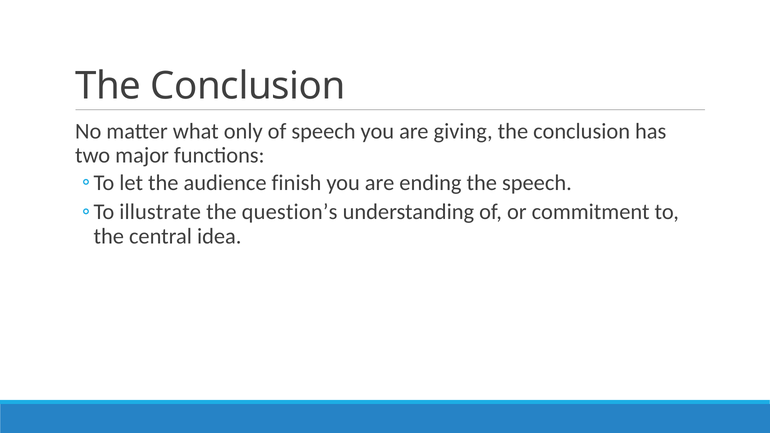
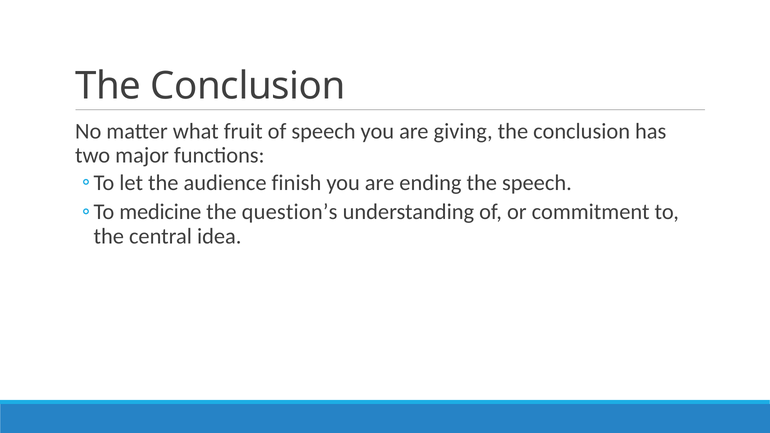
only: only -> fruit (243, 131)
illustrate: illustrate -> medicine (160, 212)
